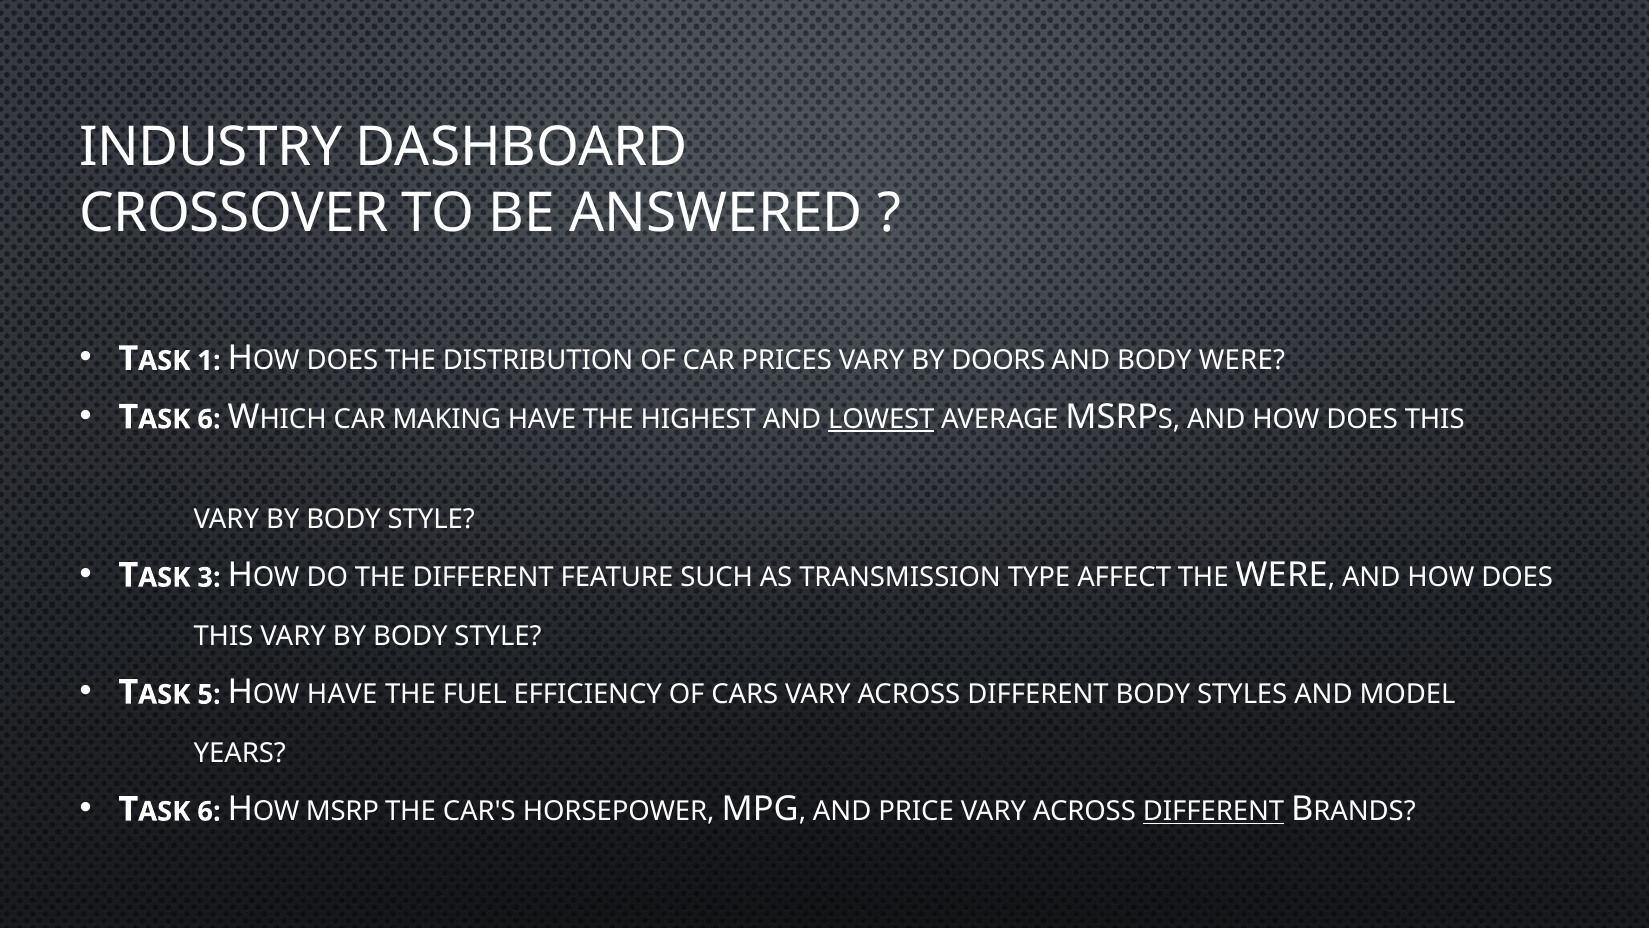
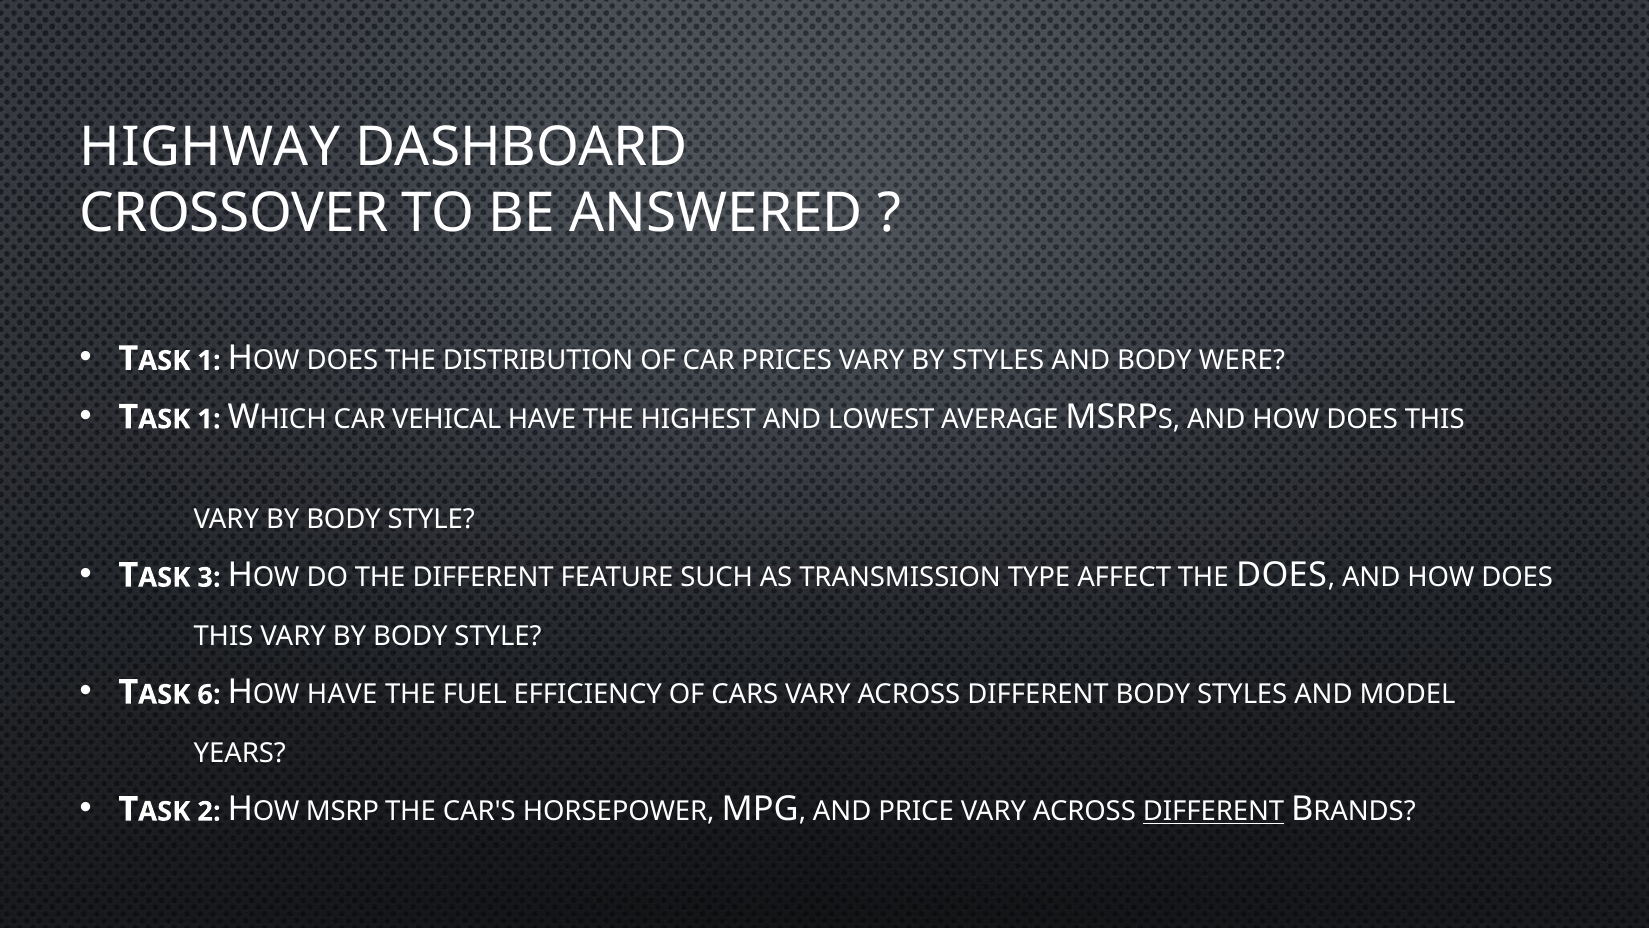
INDUSTRY: INDUSTRY -> HIGHWAY (210, 147)
BY DOORS: DOORS -> STYLES (998, 361)
6: 6 -> 1 (209, 419)
MAKING: MAKING -> VEHICAL (447, 419)
LOWEST underline: present -> none (881, 419)
THE WERE: WERE -> DOES (1282, 575)
5: 5 -> 6 (209, 694)
6: 6 -> 2 (209, 811)
